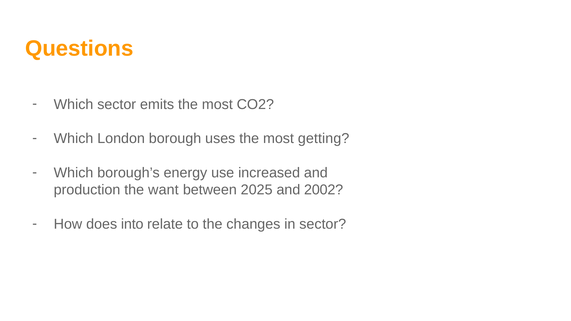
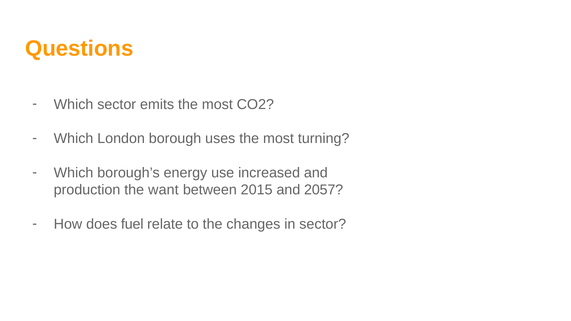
getting: getting -> turning (324, 139)
2025: 2025 -> 2015 (257, 190)
2002: 2002 -> 2057 (324, 190)
into: into -> fuel (132, 224)
